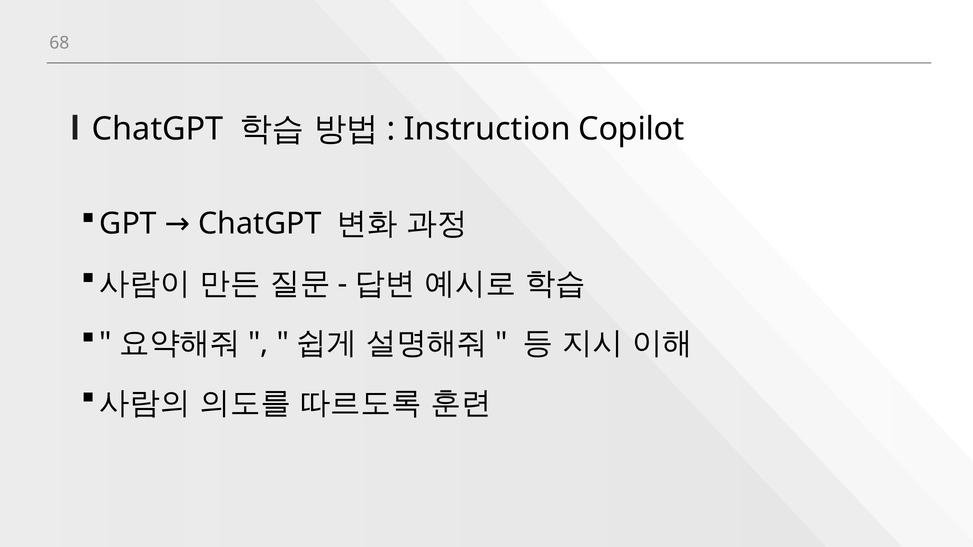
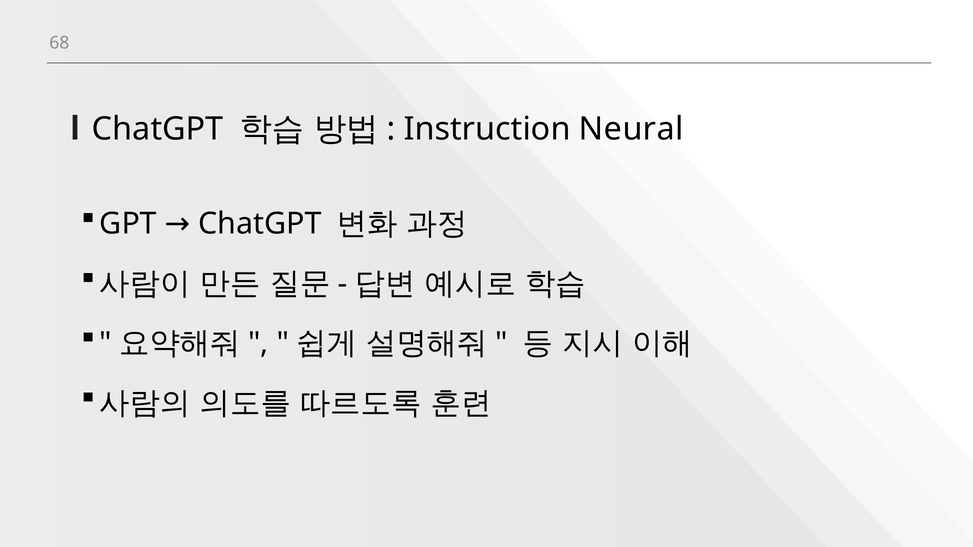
Copilot: Copilot -> Neural (631, 129)
